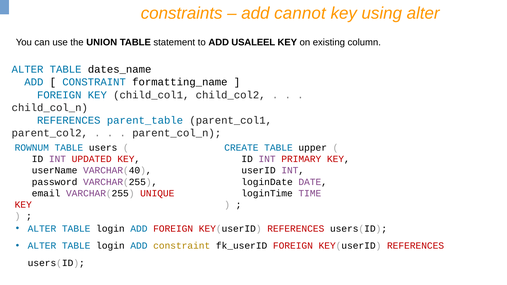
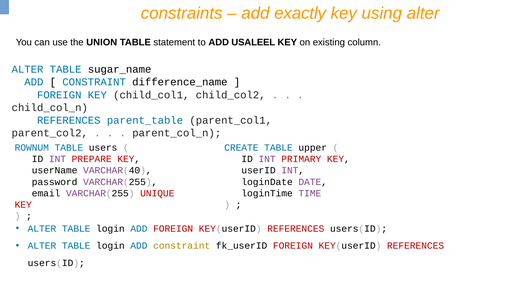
cannot: cannot -> exactly (300, 13)
dates_name: dates_name -> sugar_name (120, 70)
formatting_name: formatting_name -> difference_name (180, 82)
UPDATED: UPDATED -> PREPARE (92, 159)
